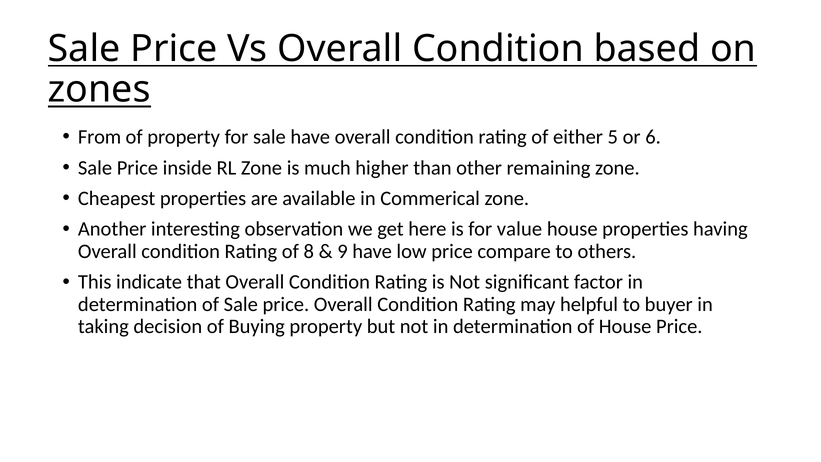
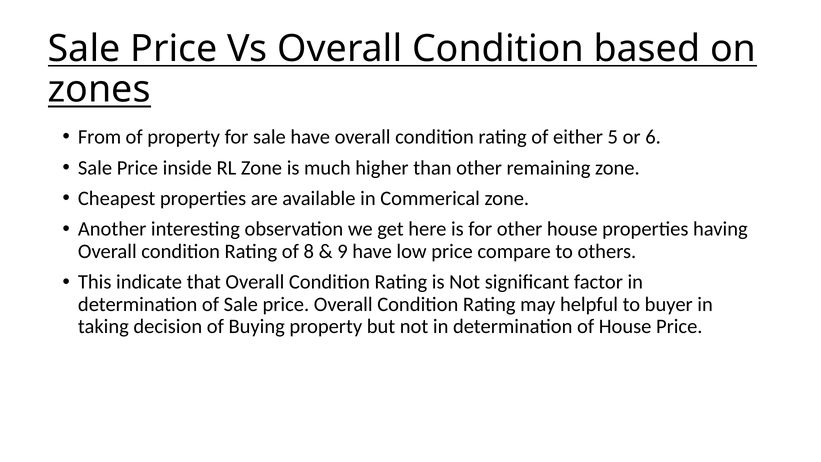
for value: value -> other (520, 229)
